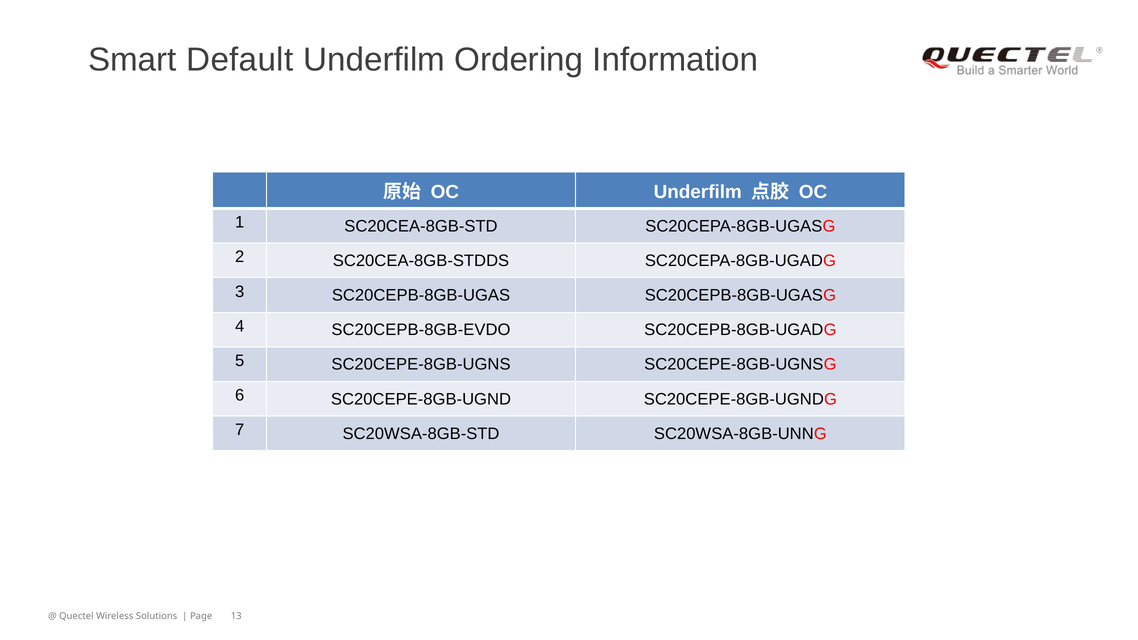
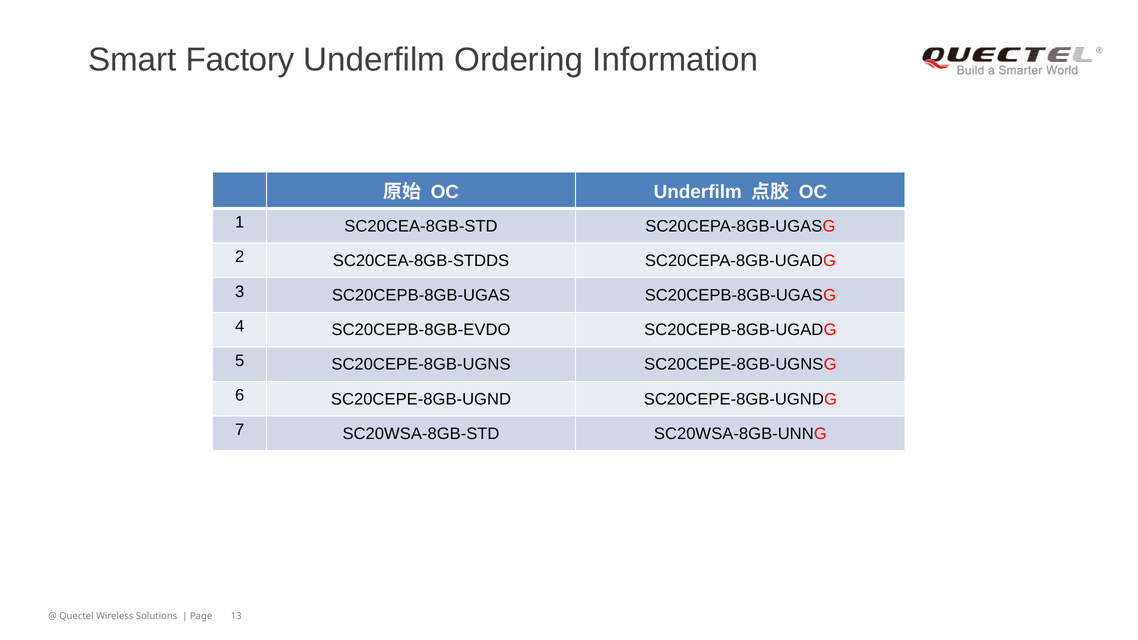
Default: Default -> Factory (240, 60)
